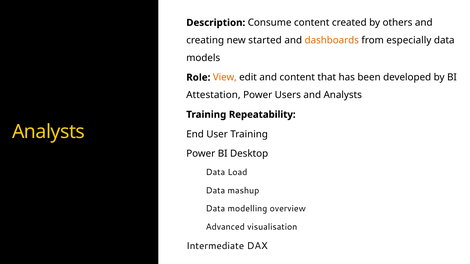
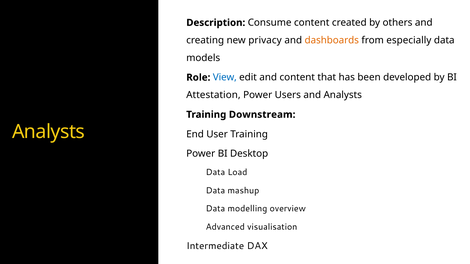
started: started -> privacy (265, 40)
View colour: orange -> blue (225, 78)
Repeatability: Repeatability -> Downstream (262, 115)
